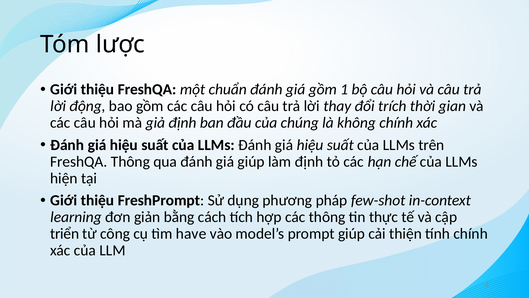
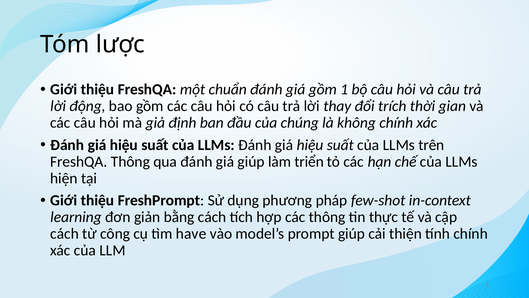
làm định: định -> triển (309, 161)
triển: triển -> cách (65, 234)
